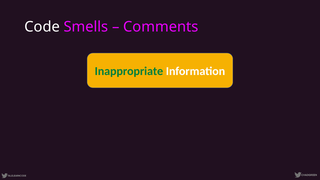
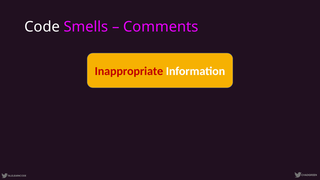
Inappropriate colour: green -> red (129, 71)
